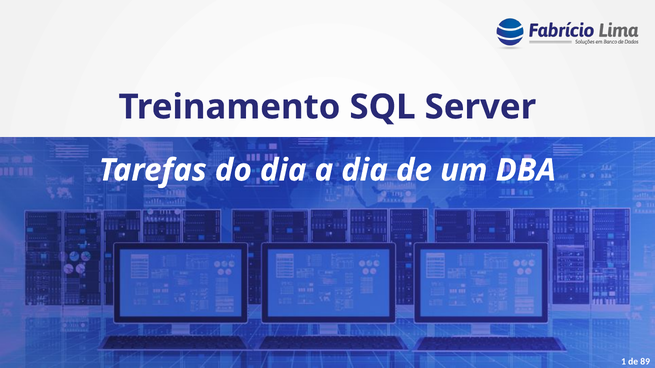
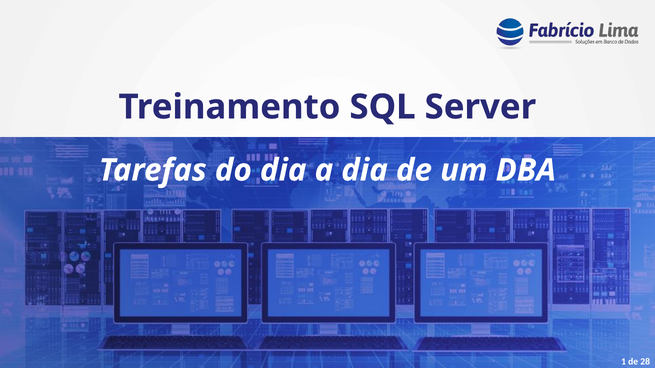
89: 89 -> 28 (645, 362)
